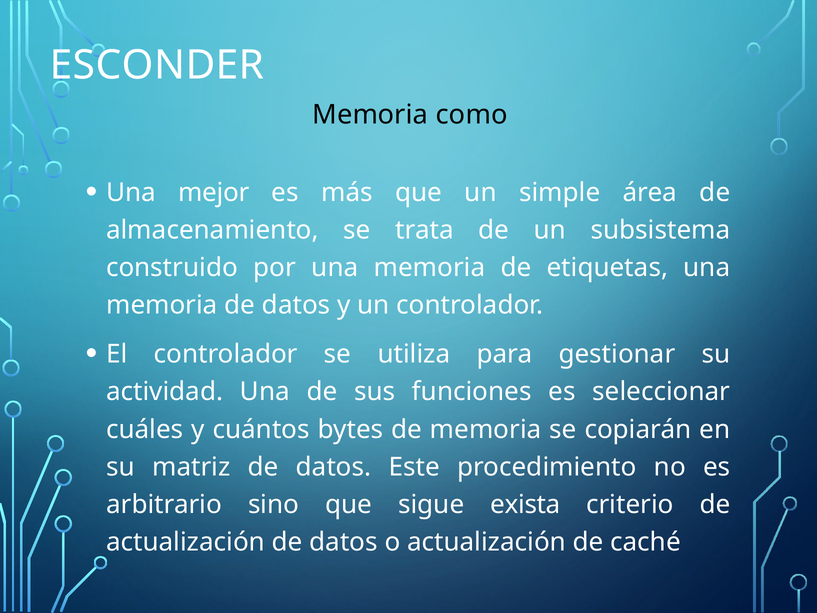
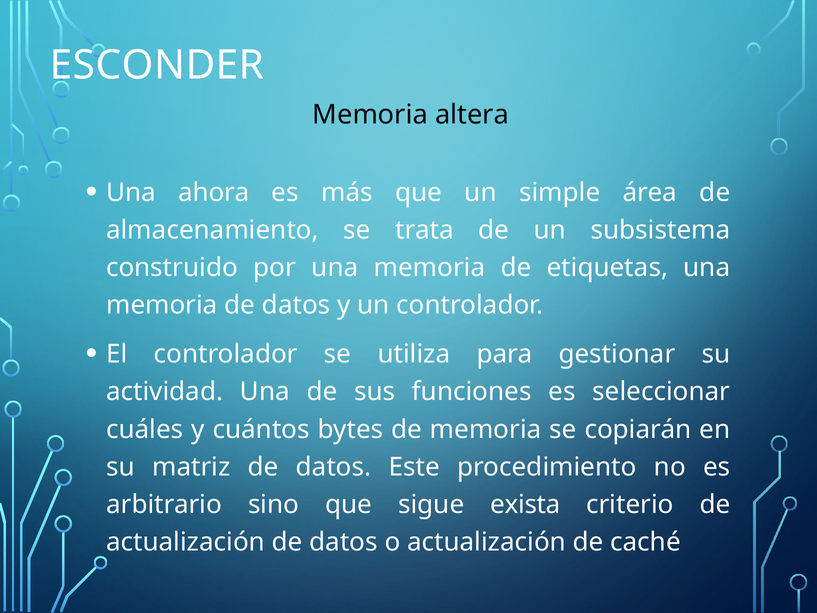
como: como -> altera (472, 115)
mejor: mejor -> ahora (214, 193)
